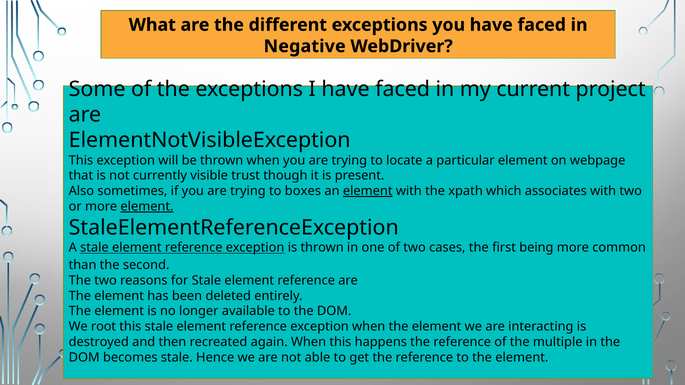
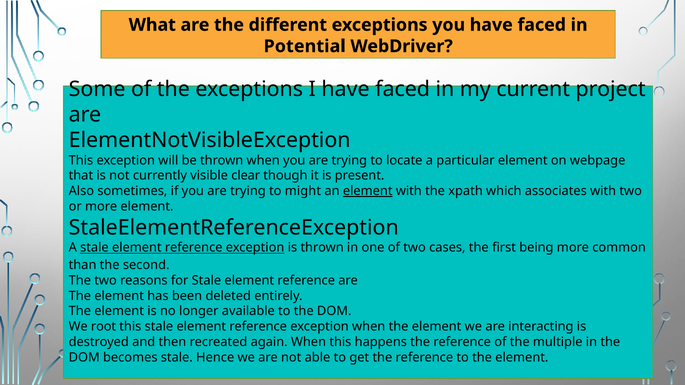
Negative: Negative -> Potential (305, 46)
trust: trust -> clear (246, 176)
boxes: boxes -> might (303, 191)
element underline: present -> none (147, 207)
